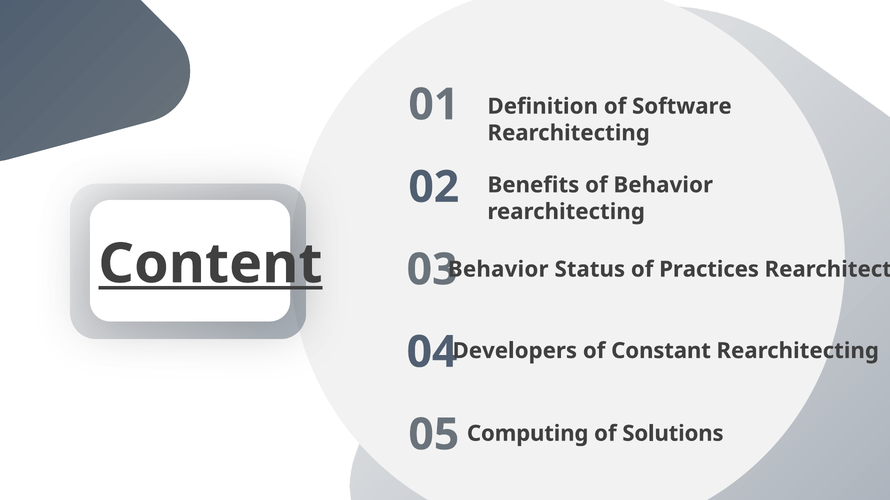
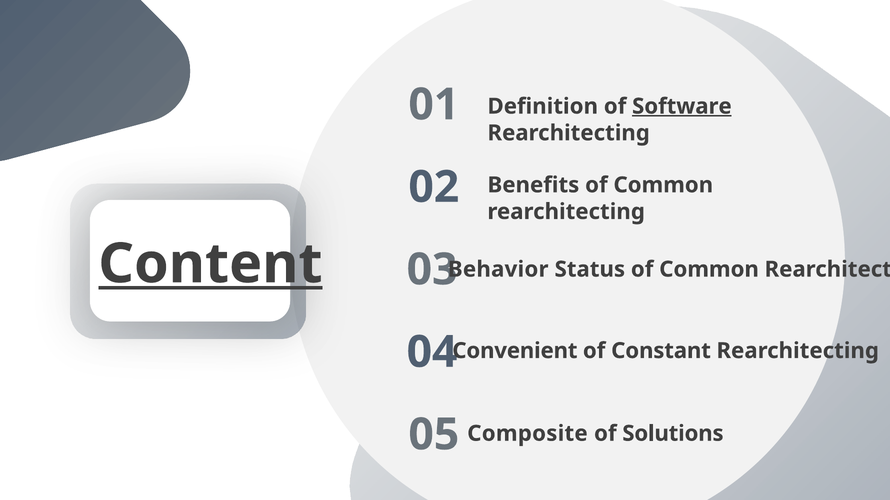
Software underline: none -> present (682, 106)
Benefits of Behavior: Behavior -> Common (663, 185)
Status of Practices: Practices -> Common (709, 270)
Developers: Developers -> Convenient (515, 351)
Computing: Computing -> Composite (527, 434)
